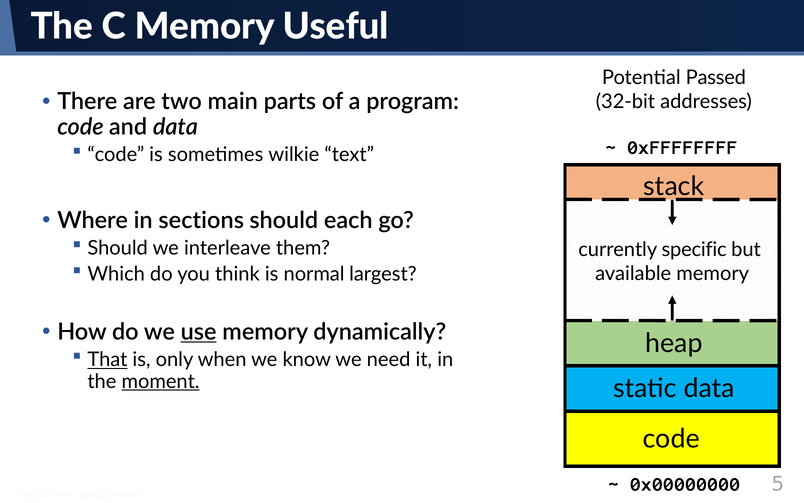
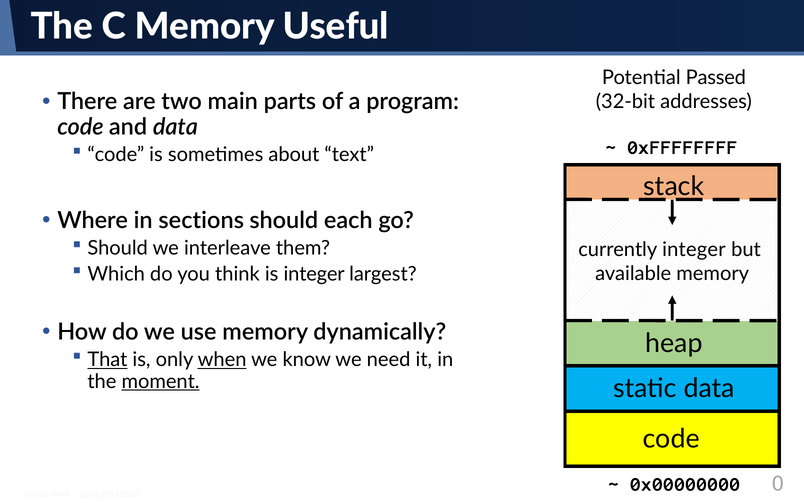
wilkie: wilkie -> about (294, 155)
currently specific: specific -> integer (694, 249)
is normal: normal -> integer (314, 274)
use underline: present -> none (199, 332)
when underline: none -> present (222, 359)
5: 5 -> 0 (778, 484)
